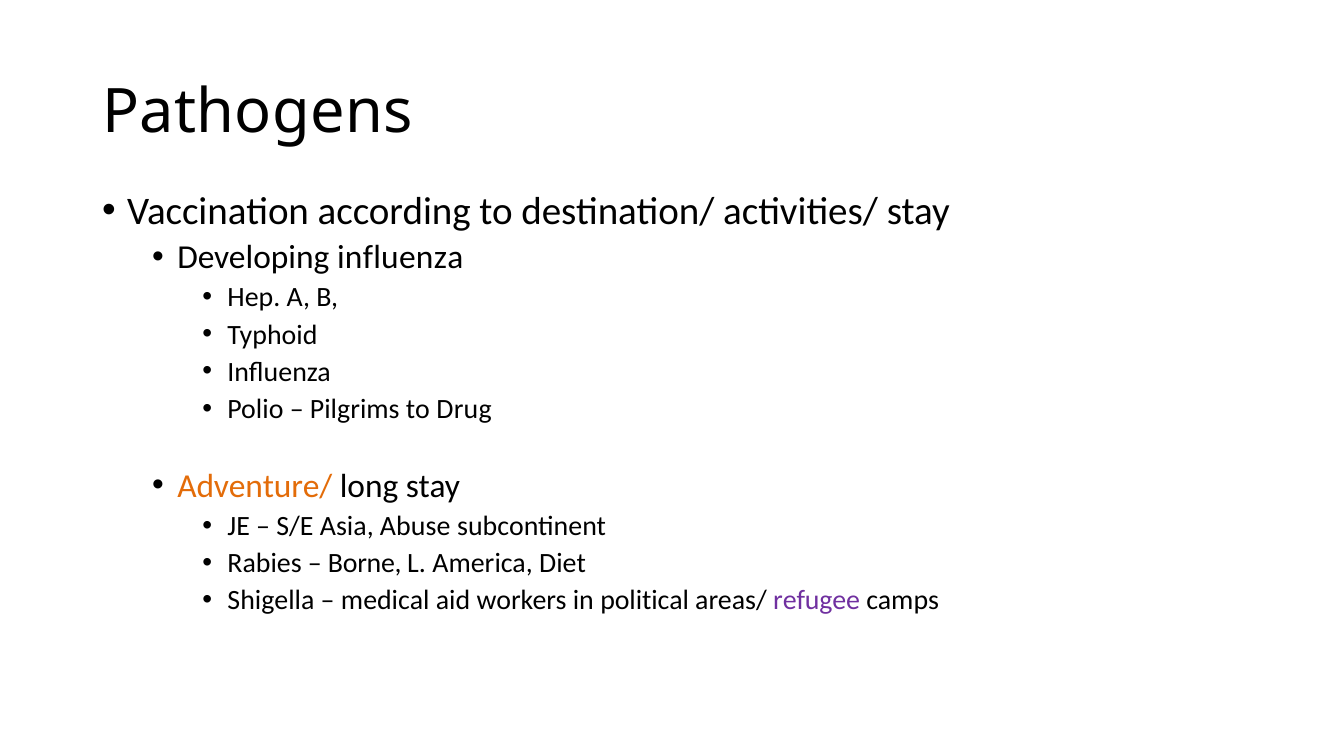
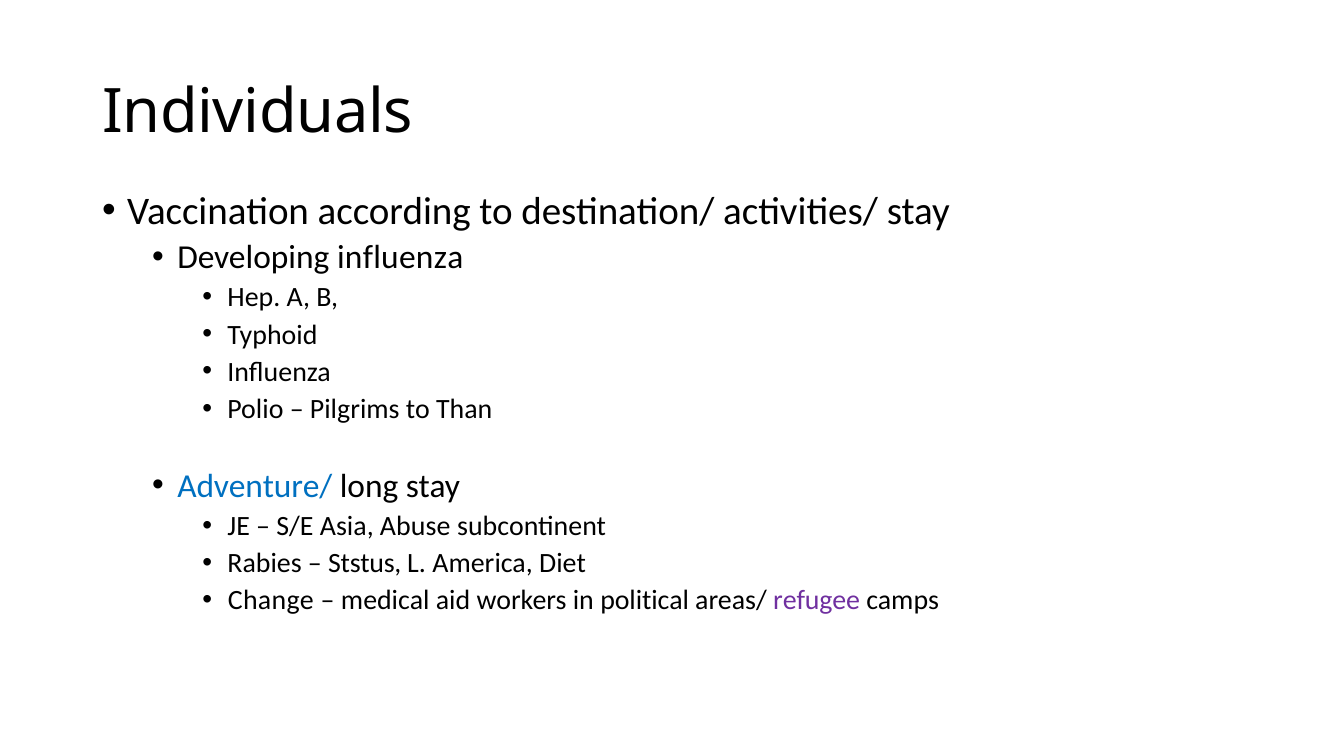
Pathogens: Pathogens -> Individuals (258, 112)
Drug: Drug -> Than (464, 409)
Adventure/ colour: orange -> blue (255, 486)
Borne: Borne -> Ststus (365, 563)
Shigella: Shigella -> Change (271, 600)
